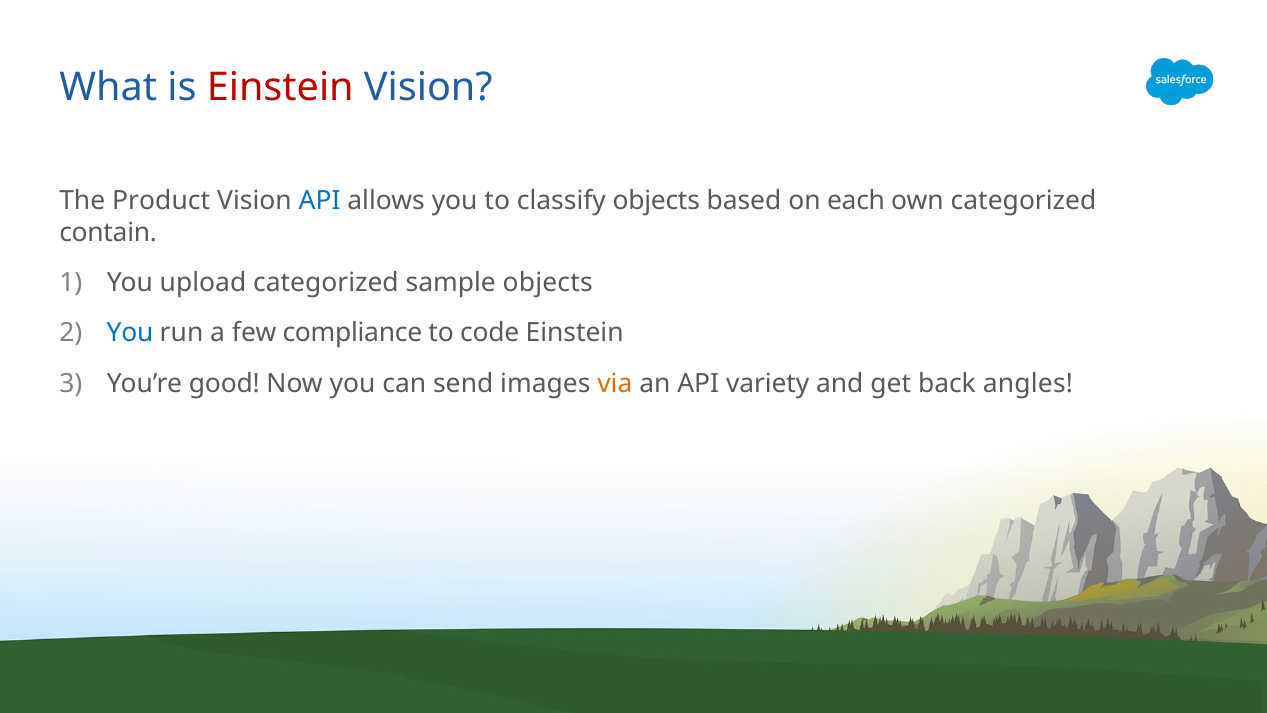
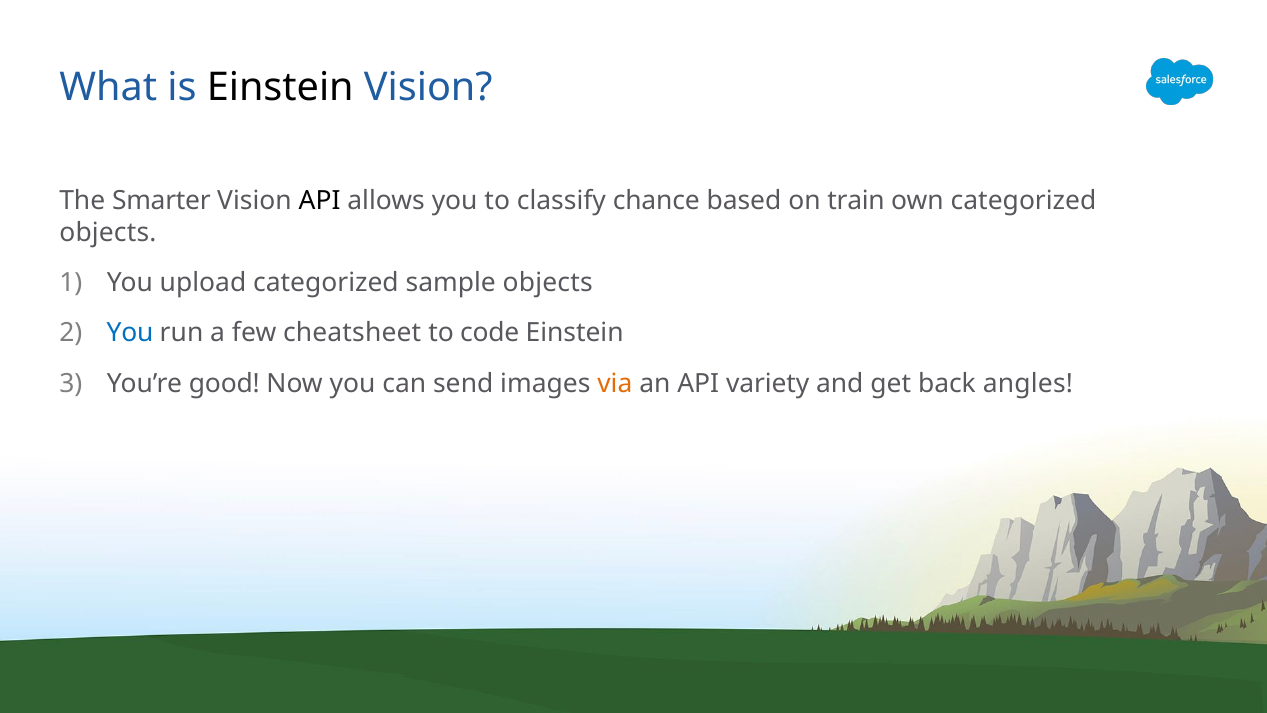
Einstein colour: red -> black (280, 87)
Product: Product -> Smarter (161, 201)
API colour: blue -> black (320, 201)
classify objects: objects -> chance (656, 201)
each: each -> train (856, 201)
contain: contain -> objects (108, 233)
compliance: compliance -> cheatsheet (352, 333)
